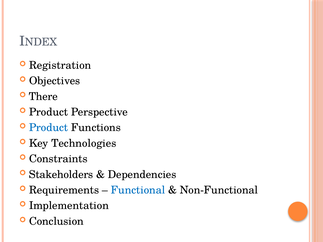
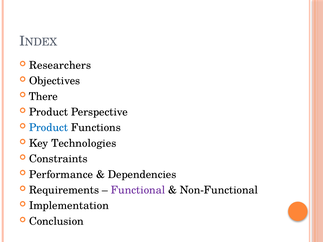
Registration: Registration -> Researchers (60, 65)
Stakeholders: Stakeholders -> Performance (61, 175)
Functional colour: blue -> purple (138, 190)
